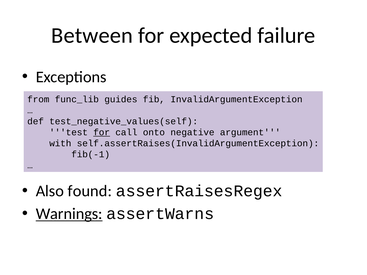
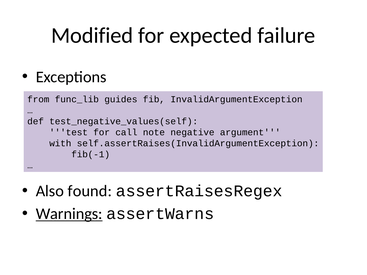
Between: Between -> Modified (92, 36)
for underline: present -> none (102, 132)
onto: onto -> note (154, 132)
